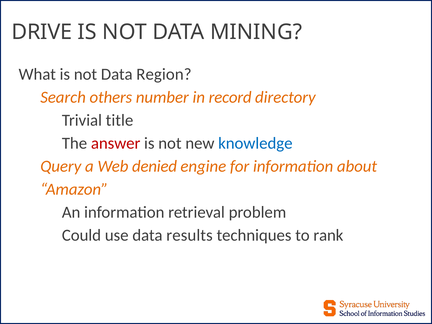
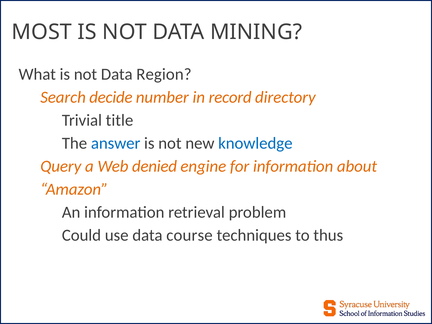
DRIVE: DRIVE -> MOST (42, 32)
others: others -> decide (111, 97)
answer colour: red -> blue (116, 143)
results: results -> course (189, 235)
rank: rank -> thus (328, 235)
